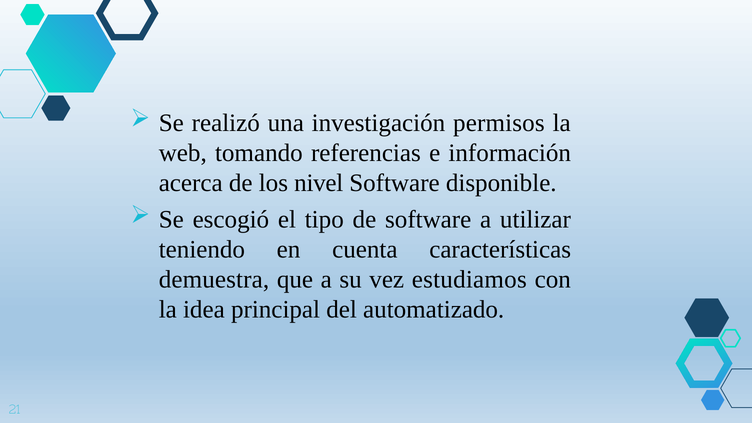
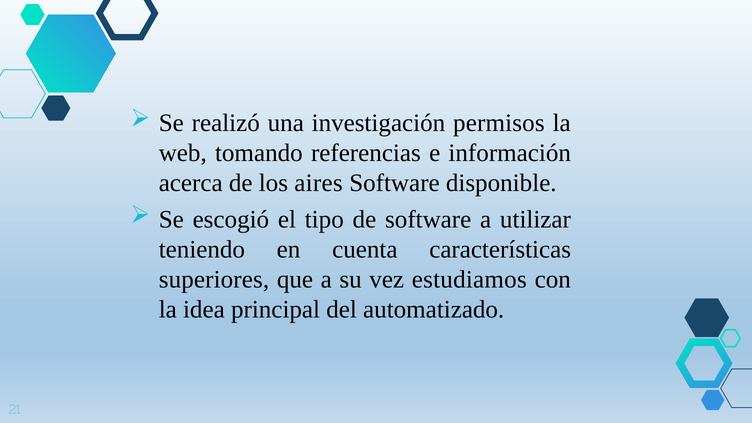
nivel: nivel -> aires (319, 183)
demuestra: demuestra -> superiores (214, 279)
